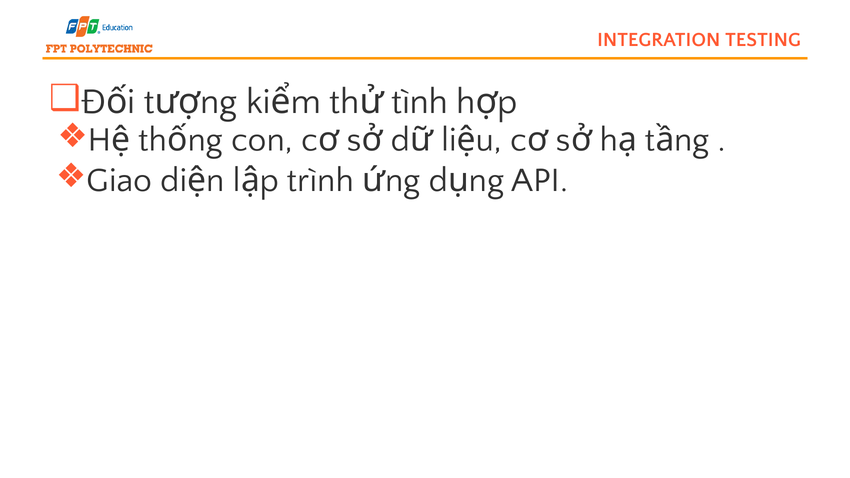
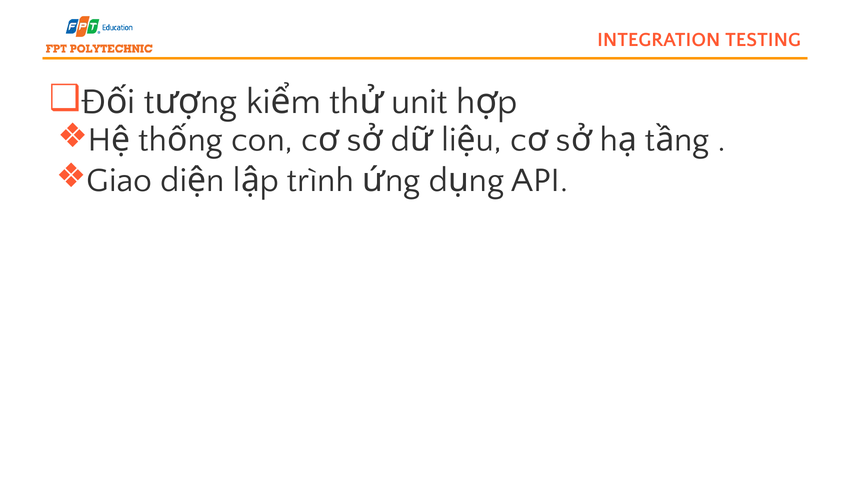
tình: tình -> unit (420, 102)
